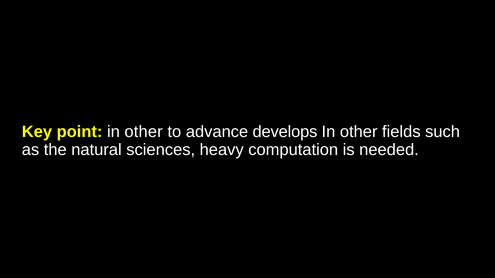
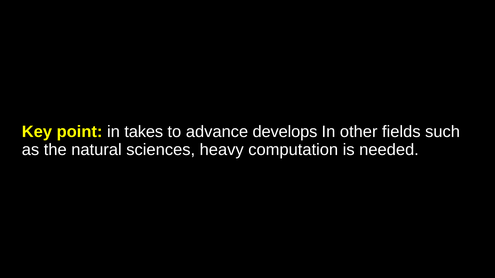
point in other: other -> takes (144, 132)
